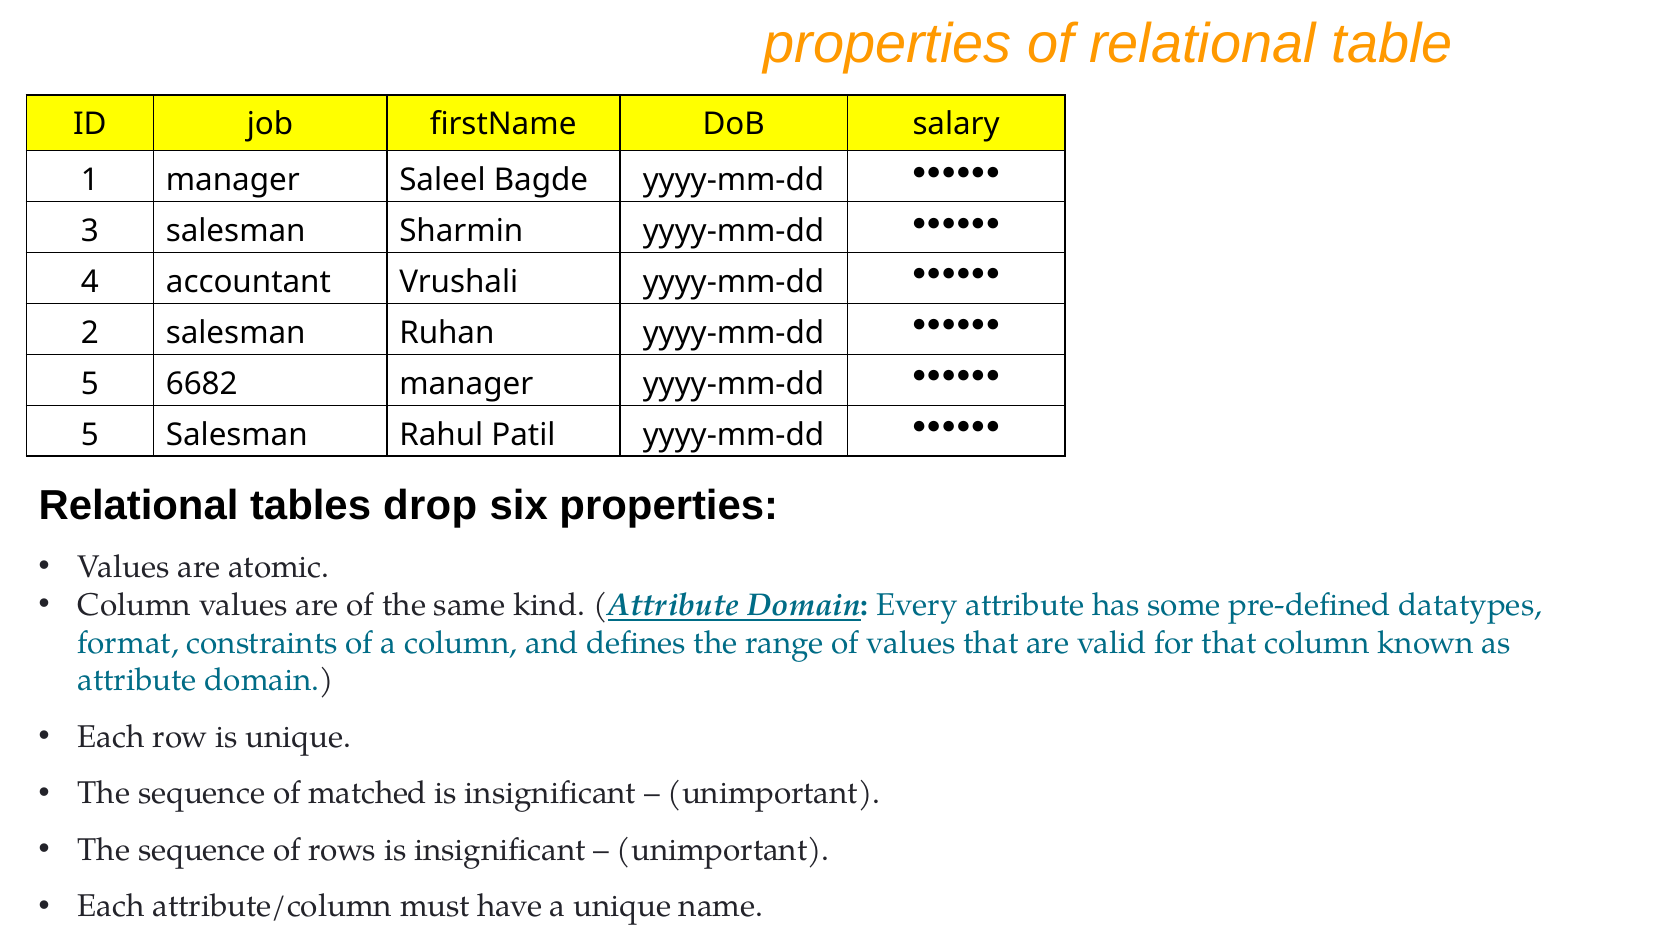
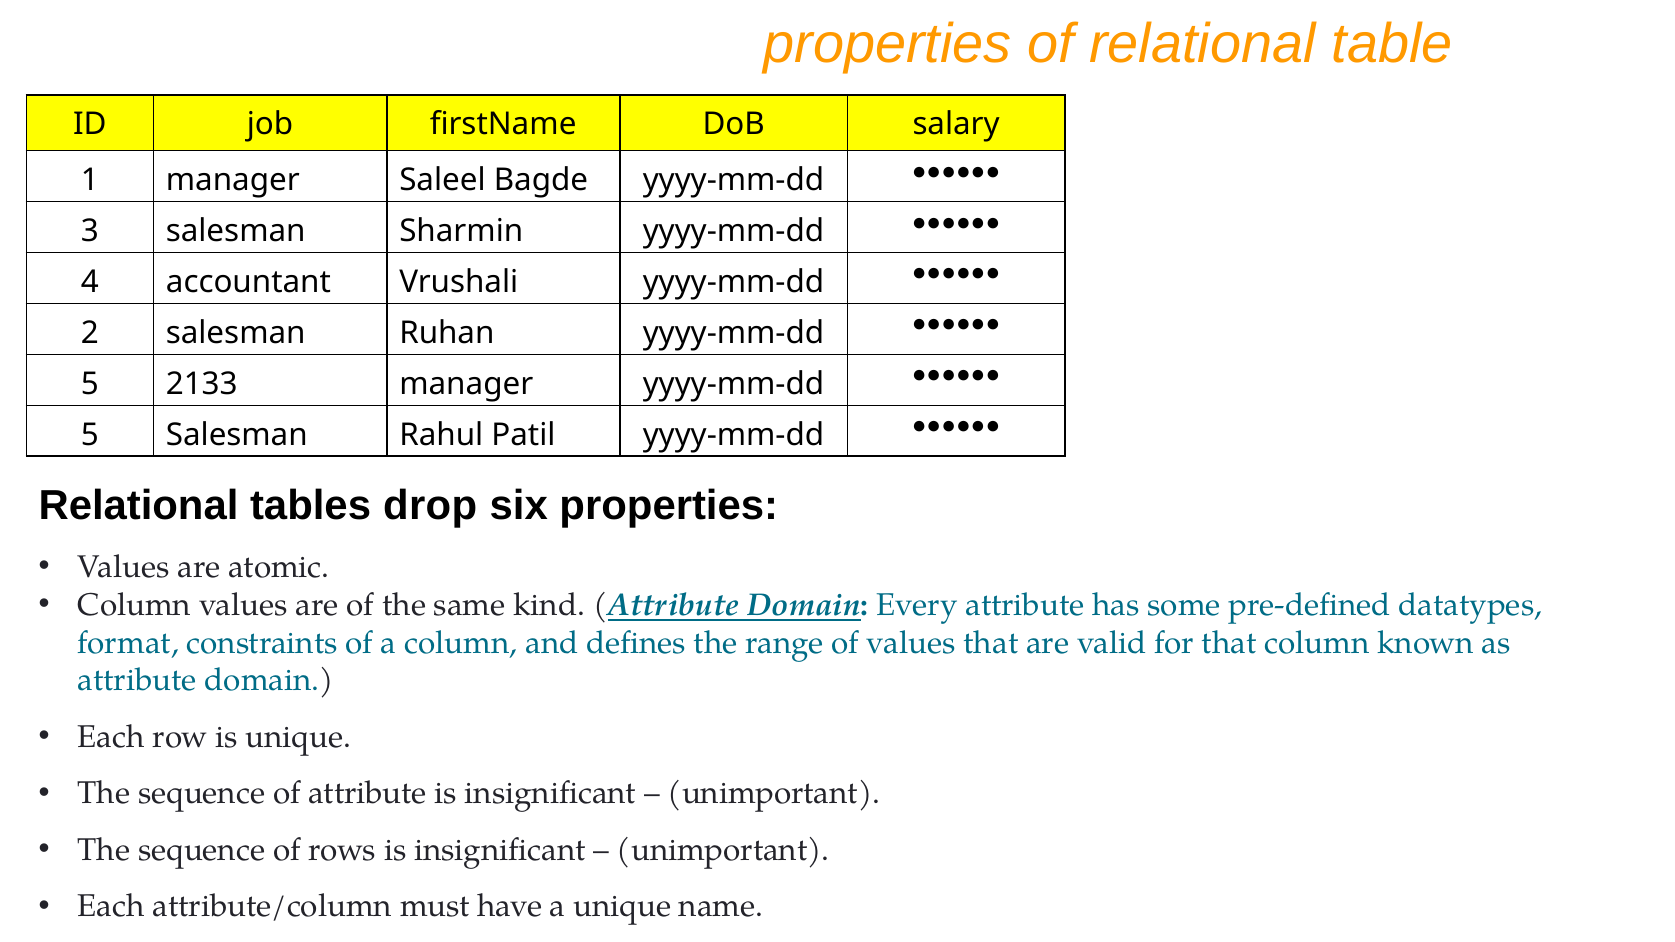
6682: 6682 -> 2133 (202, 384)
of matched: matched -> attribute (368, 794)
